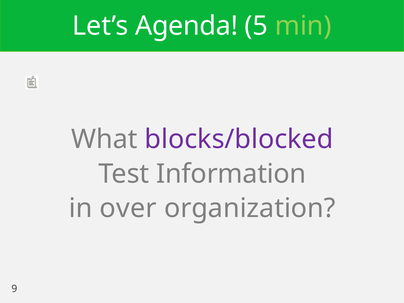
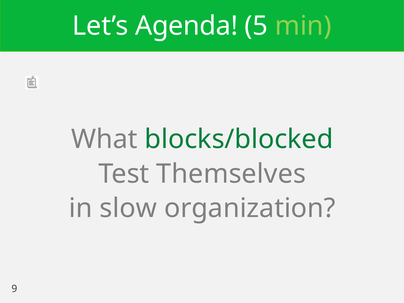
blocks/blocked colour: purple -> green (239, 139)
Information: Information -> Themselves (231, 174)
over: over -> slow (128, 208)
